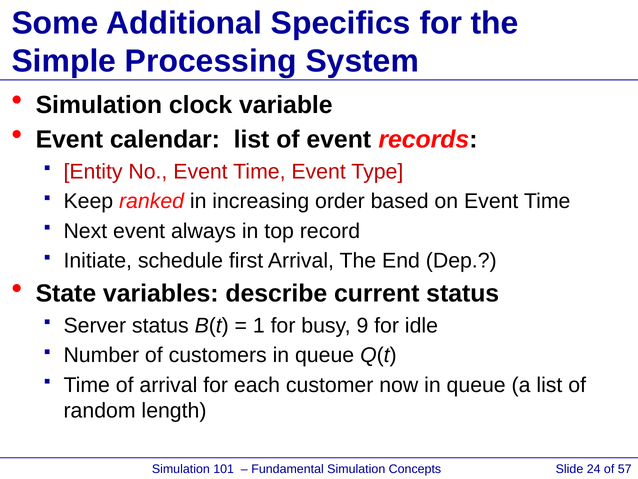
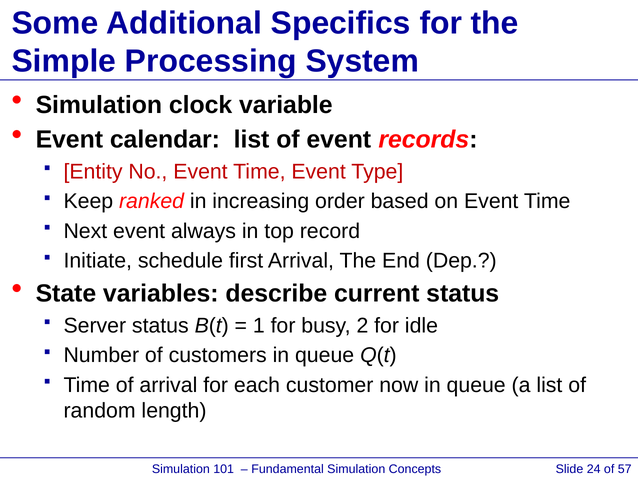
9: 9 -> 2 (362, 325)
